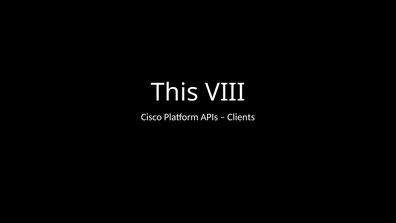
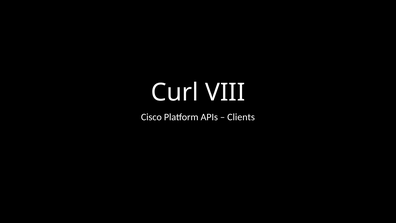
This: This -> Curl (175, 92)
